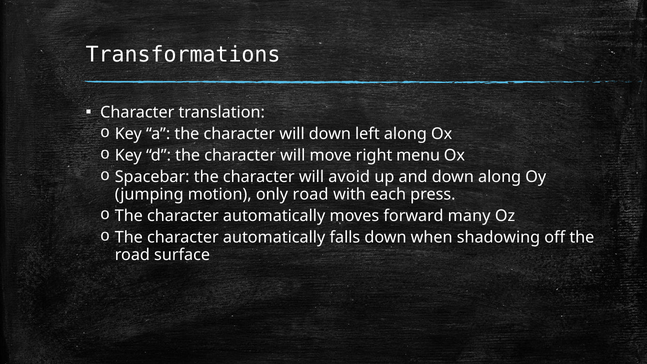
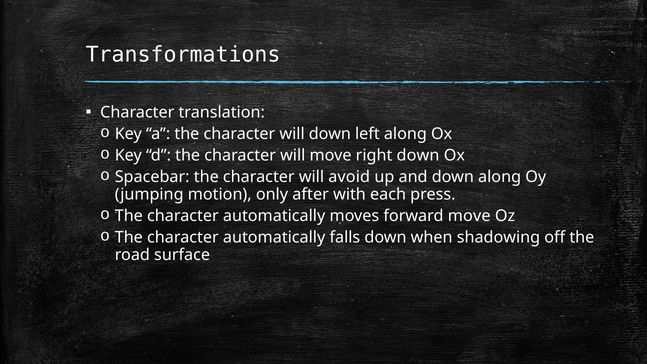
right menu: menu -> down (418, 155)
only road: road -> after (311, 194)
forward many: many -> move (469, 216)
